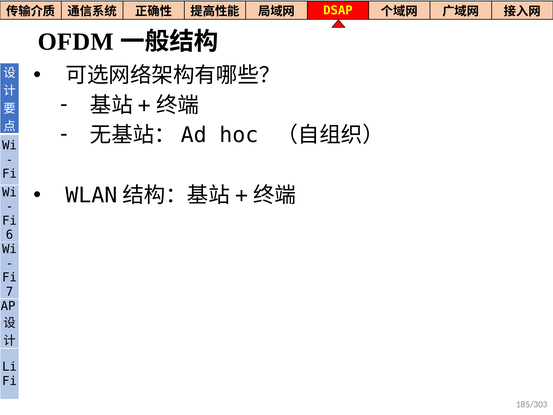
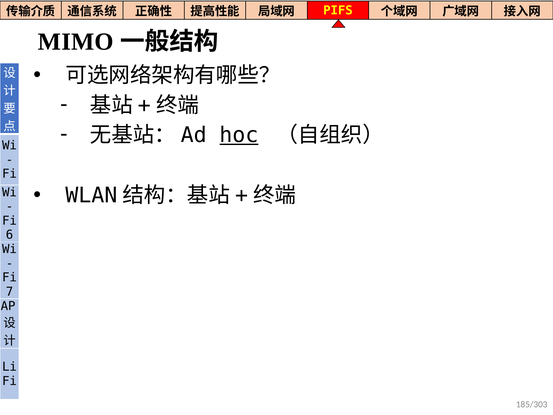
DSAP: DSAP -> PIFS (338, 10)
OFDM: OFDM -> MIMO (76, 42)
hoc underline: none -> present (239, 135)
